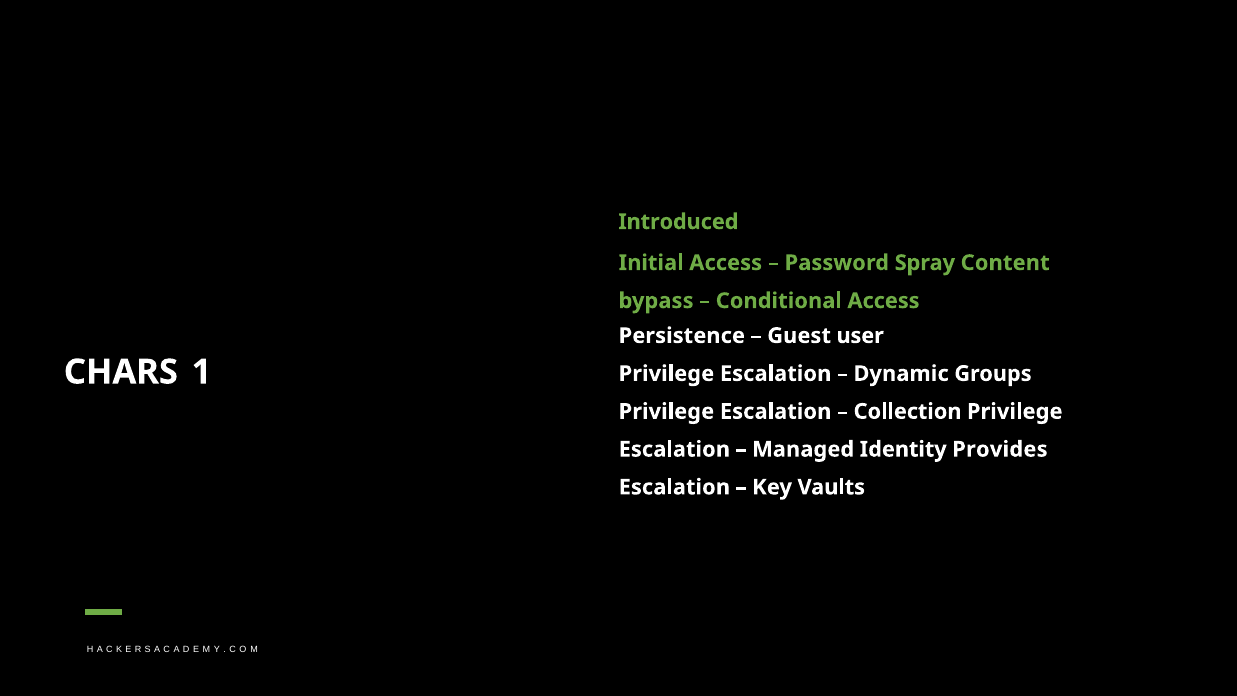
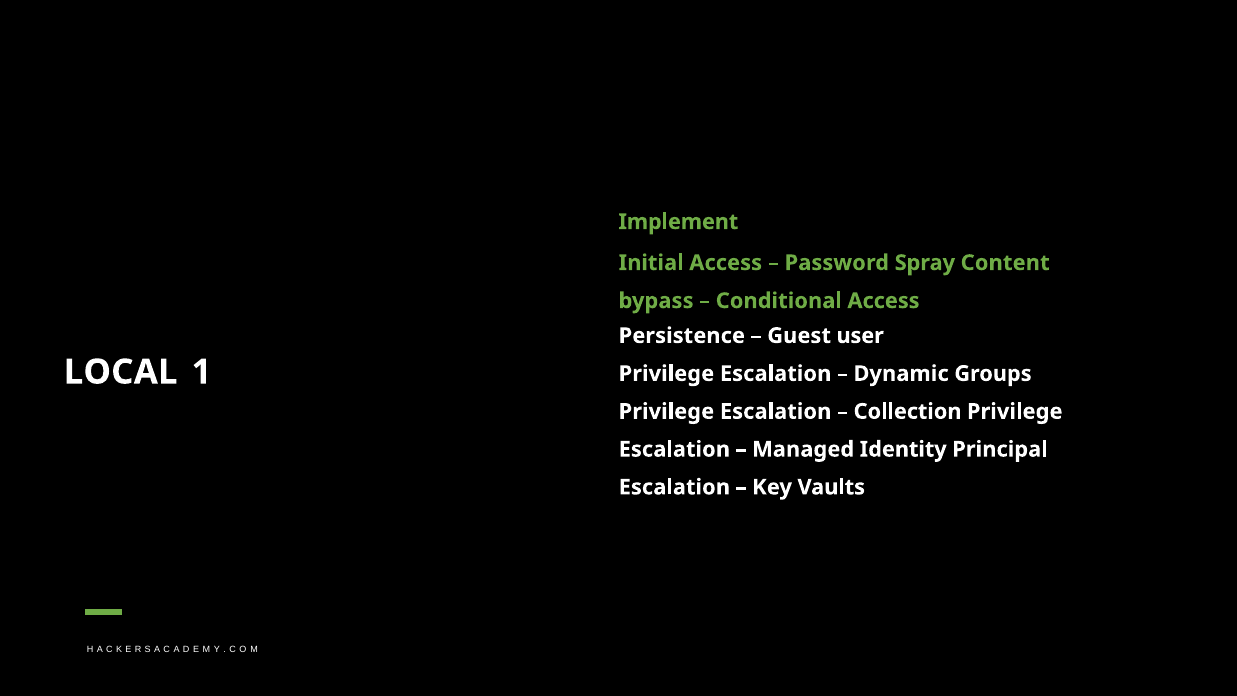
Introduced: Introduced -> Implement (678, 222)
CHARS: CHARS -> LOCAL (121, 372)
Provides: Provides -> Principal (1000, 449)
